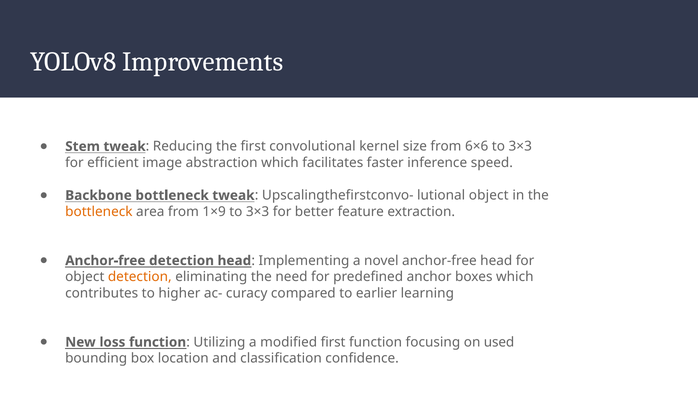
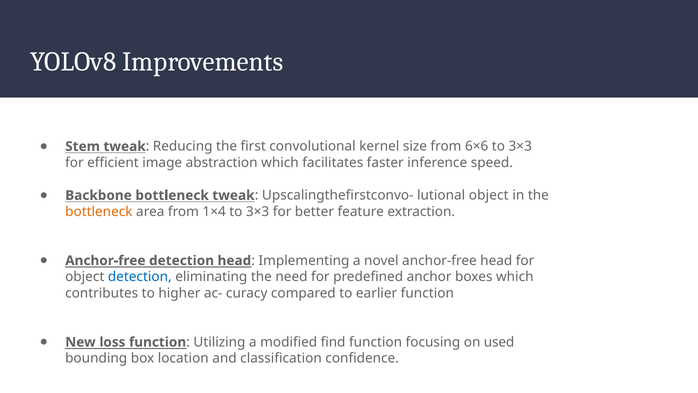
1×9: 1×9 -> 1×4 (214, 212)
detection colour: orange -> blue (140, 277)
earlier learning: learning -> function (427, 293)
modified first: first -> find (333, 342)
